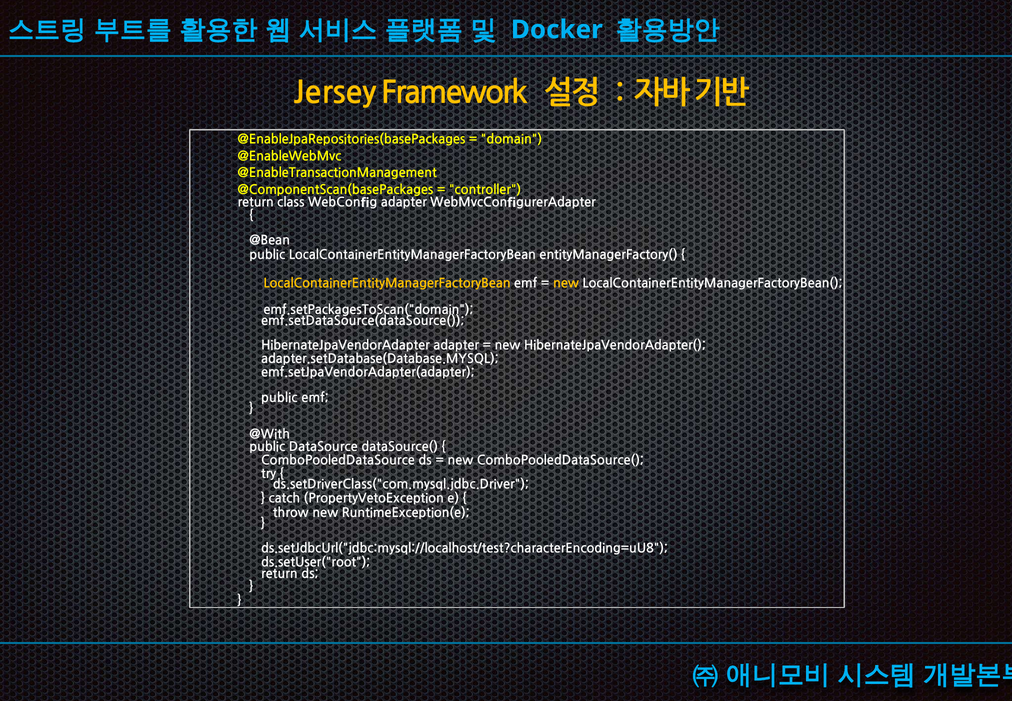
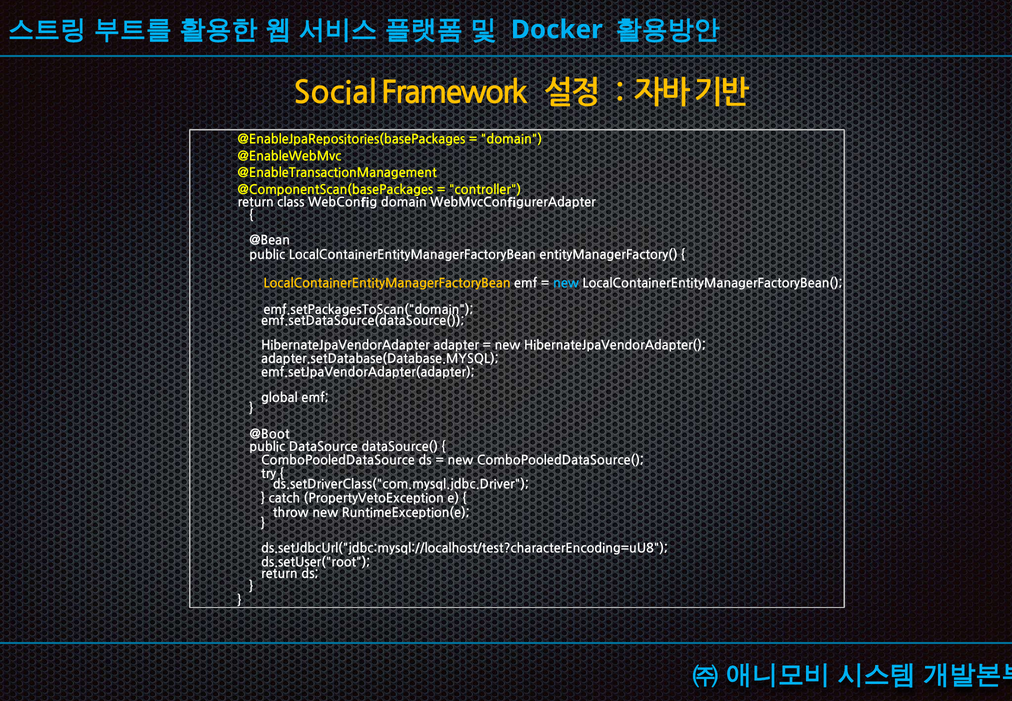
Jersey: Jersey -> Social (335, 93)
adapter: adapter -> domain (404, 203)
new colour: yellow -> light blue (566, 283)
public: public -> global (279, 398)
@With: @With -> @Boot (270, 434)
